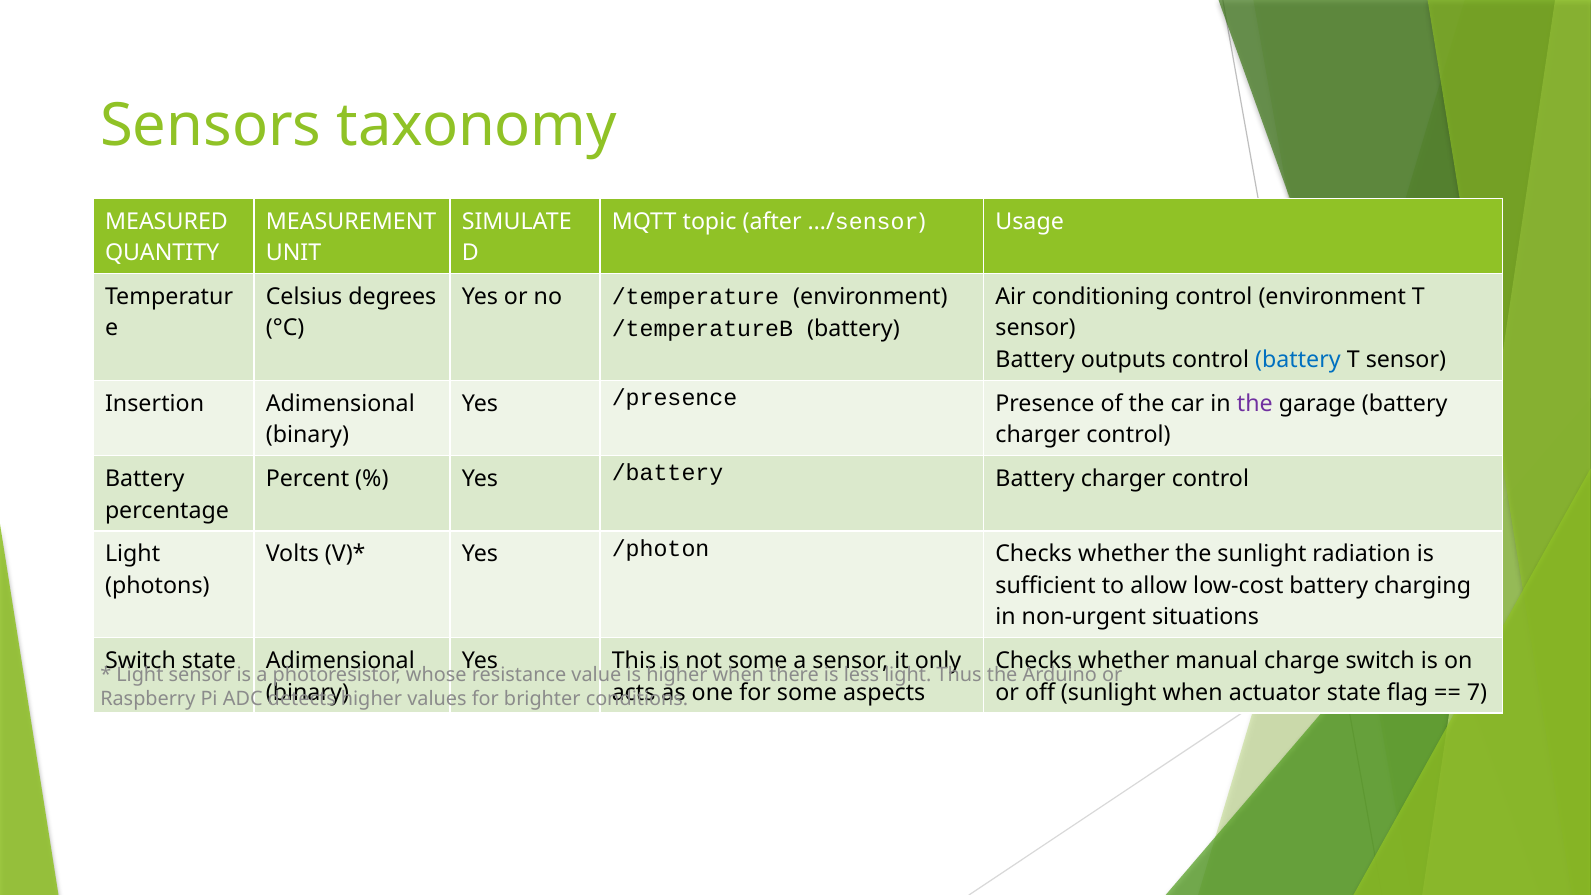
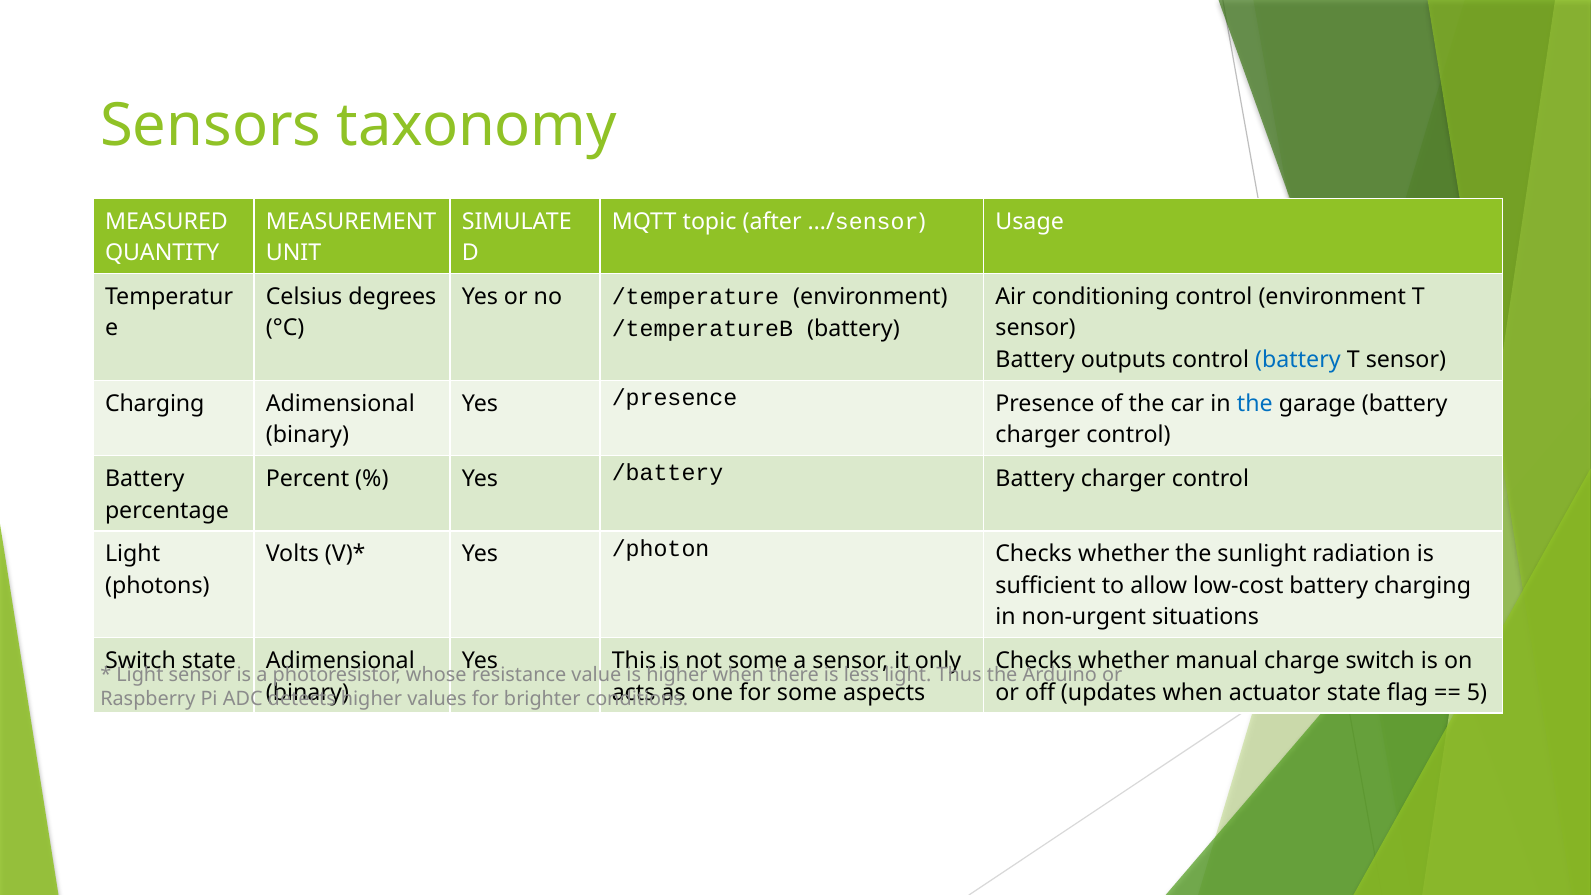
Insertion: Insertion -> Charging (155, 403)
the colour: purple -> blue (1255, 403)
off sunlight: sunlight -> updates (1109, 692)
7: 7 -> 5 (1477, 692)
